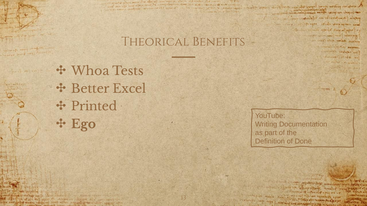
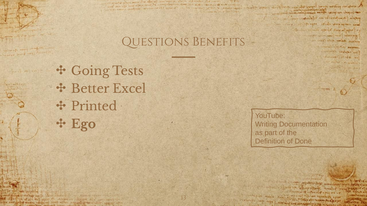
Theorical: Theorical -> Questions (155, 42)
Whoa: Whoa -> Going (90, 71)
